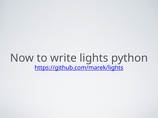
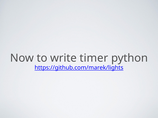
lights: lights -> timer (94, 58)
